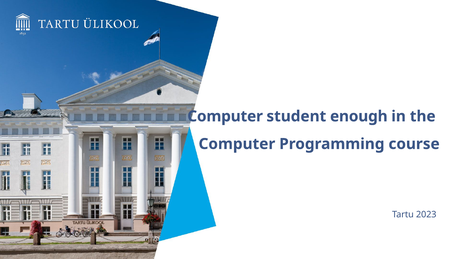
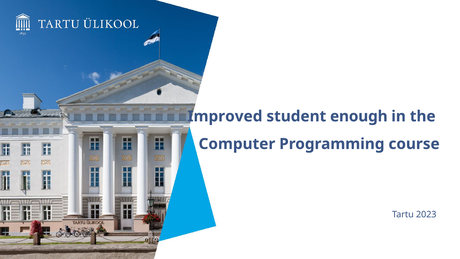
Computer: Computer -> Improved (225, 116)
